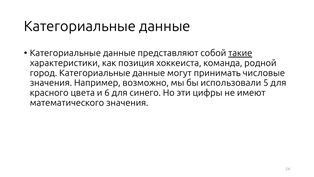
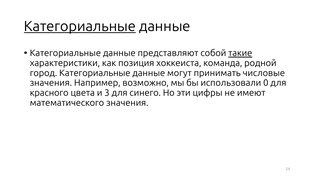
Категориальные underline: none -> present (80, 26)
5: 5 -> 0 (266, 83)
6: 6 -> 3 (107, 93)
